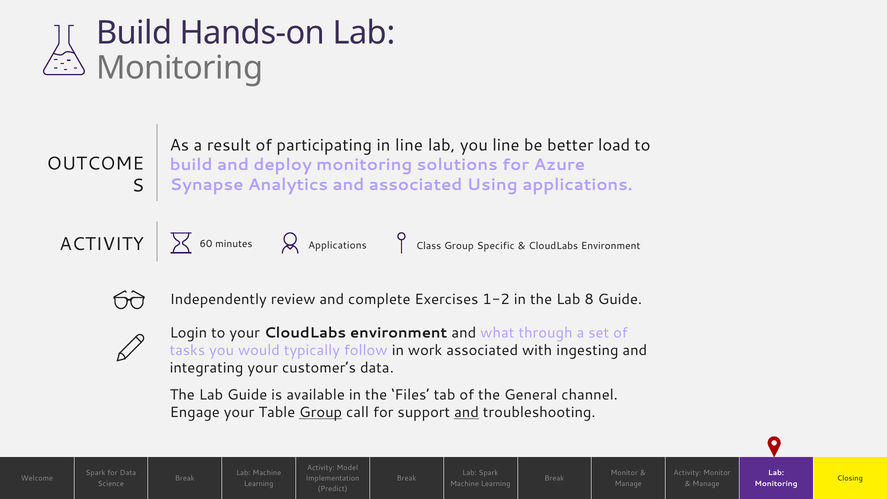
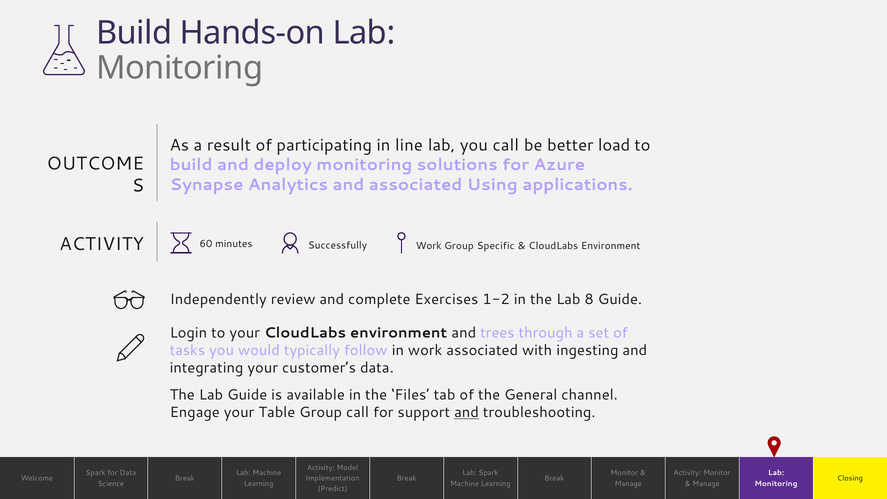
you line: line -> call (506, 145)
ACTIVITY Applications: Applications -> Successfully (337, 245)
minutes Class: Class -> Work (429, 246)
what: what -> trees (497, 333)
Group underline: present -> none (321, 412)
